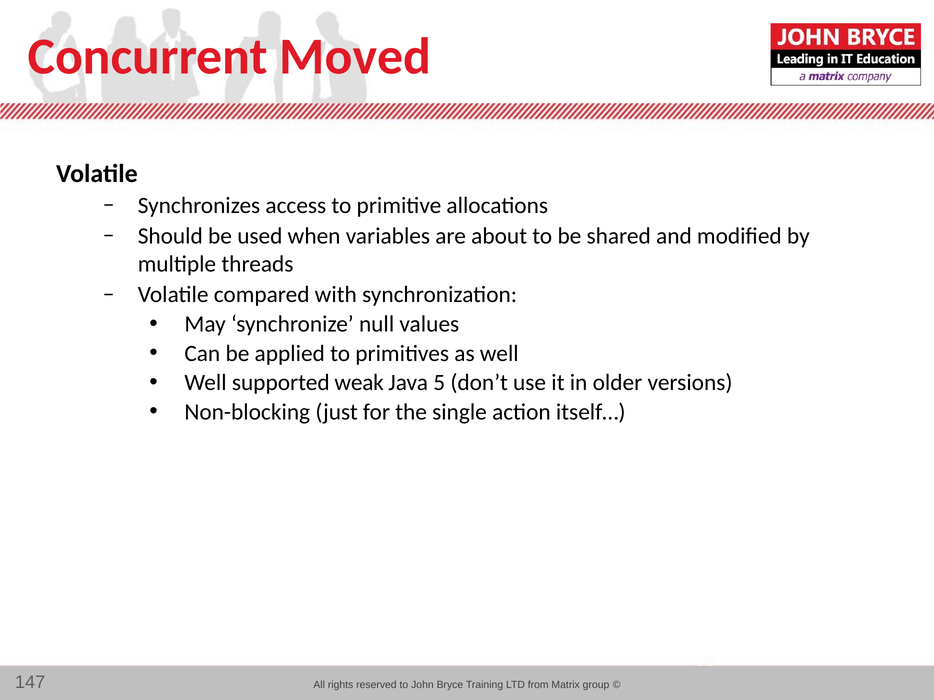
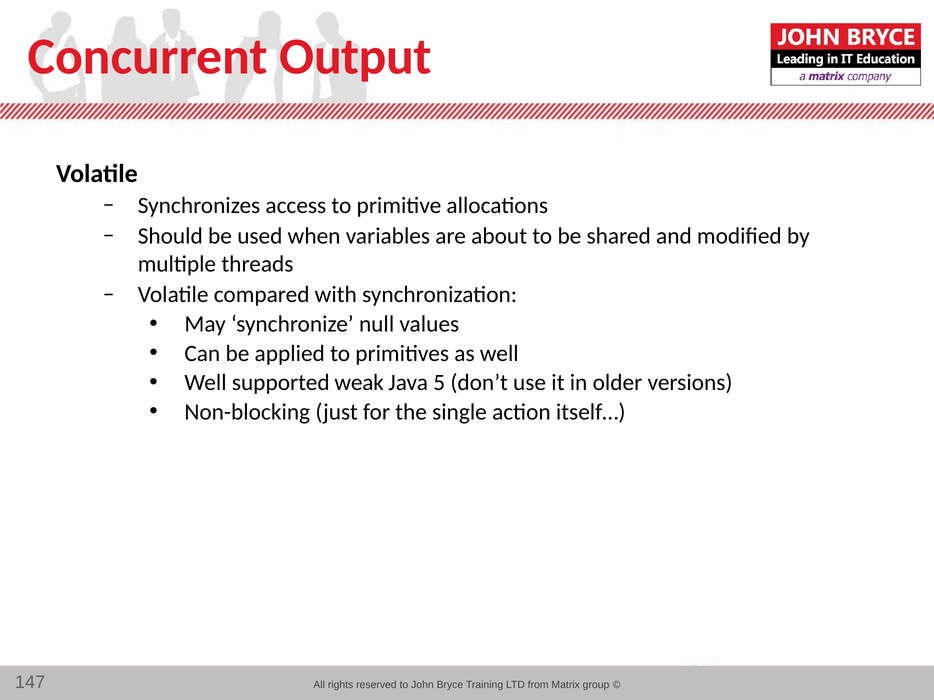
Moved: Moved -> Output (356, 57)
